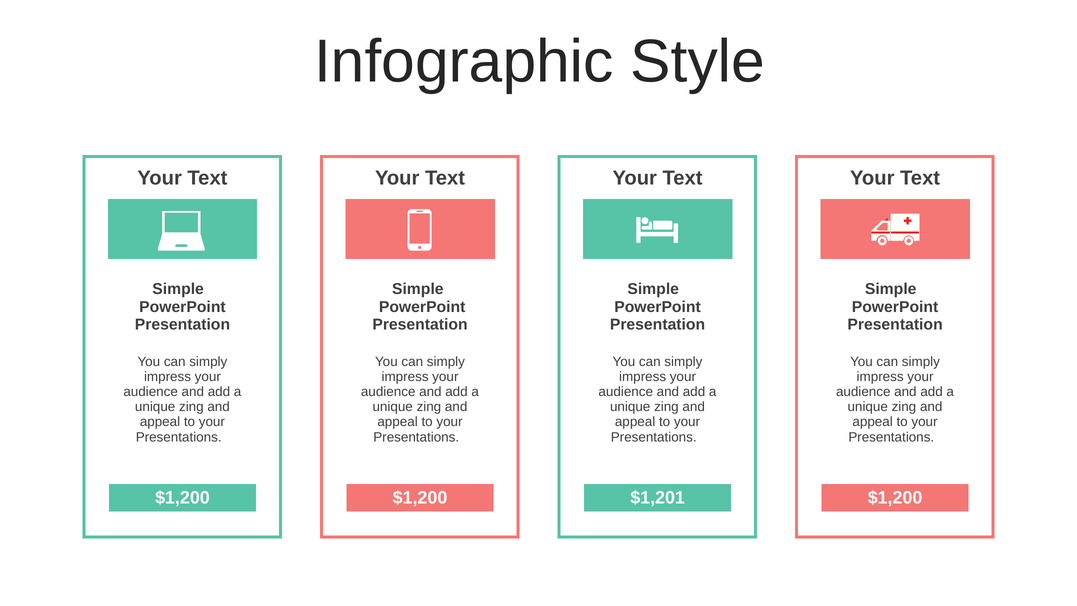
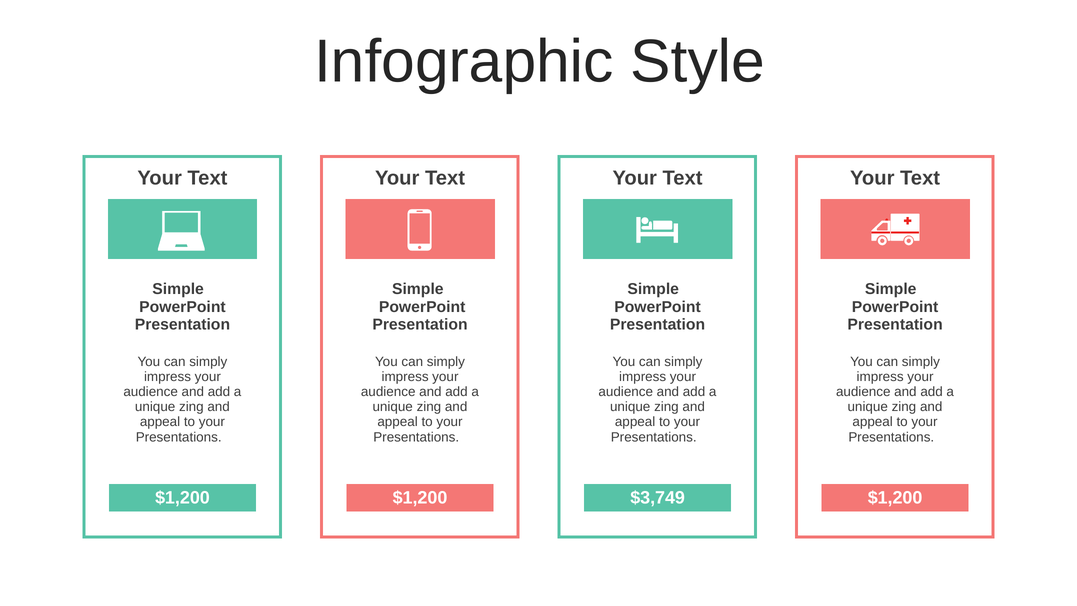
$1,201: $1,201 -> $3,749 (658, 498)
